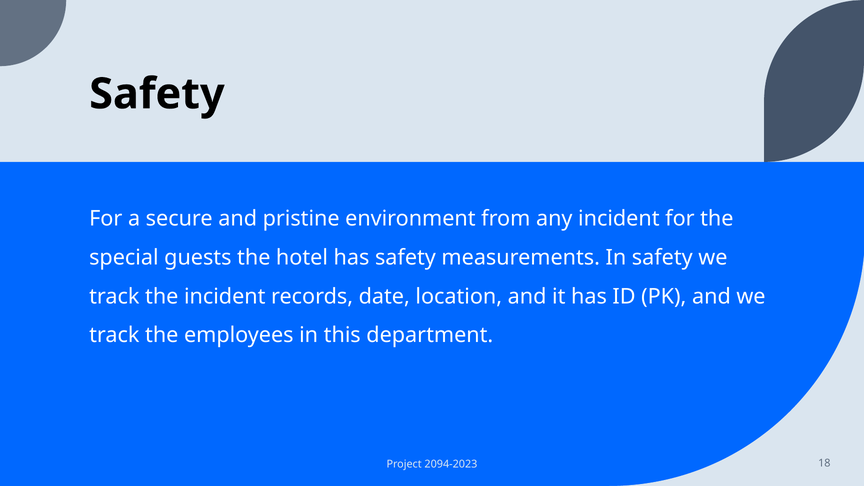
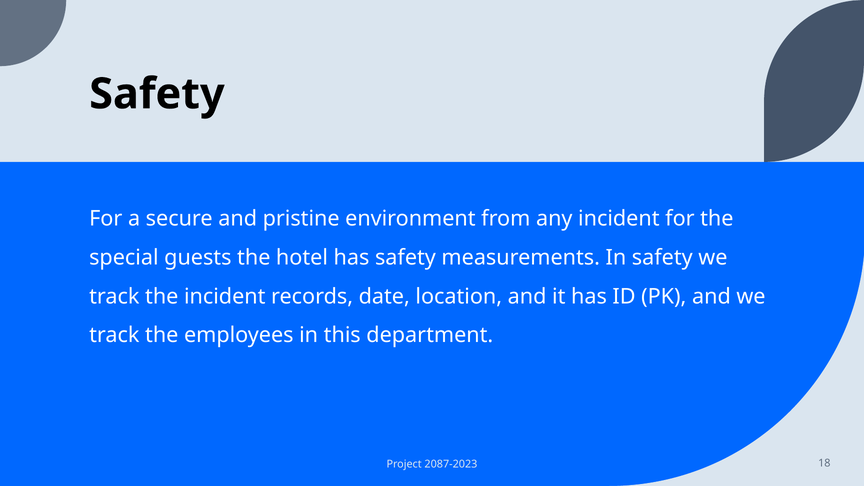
2094-2023: 2094-2023 -> 2087-2023 (451, 464)
